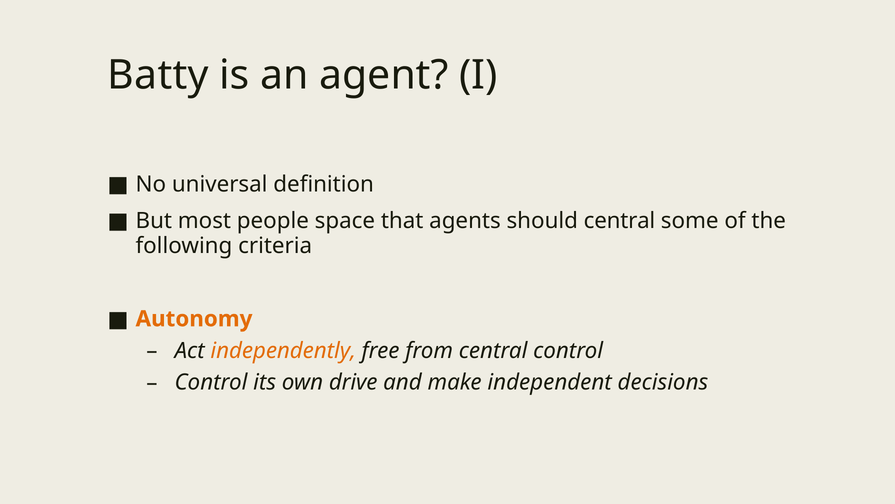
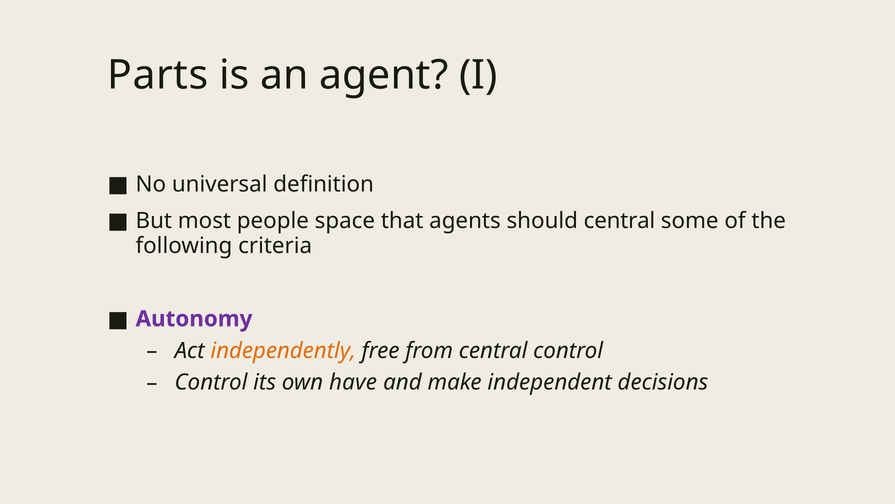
Batty: Batty -> Parts (158, 75)
Autonomy colour: orange -> purple (194, 319)
drive: drive -> have (353, 382)
